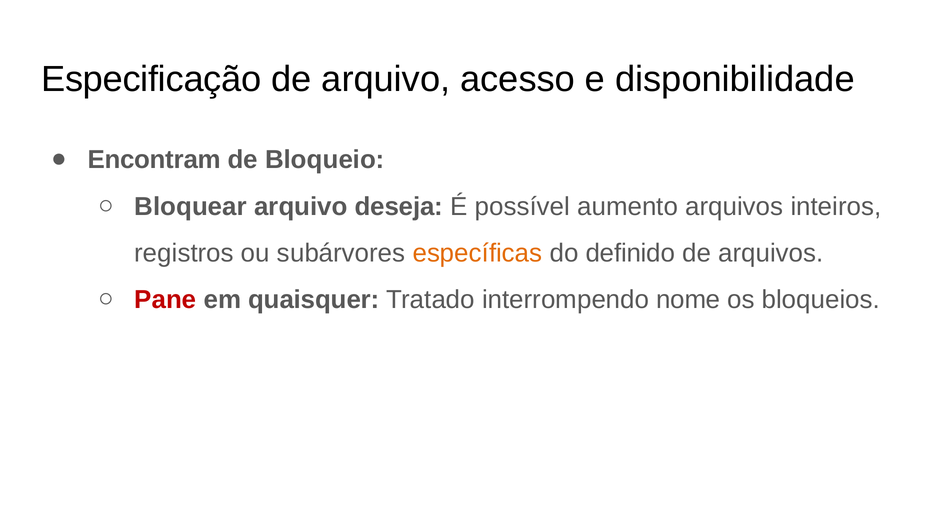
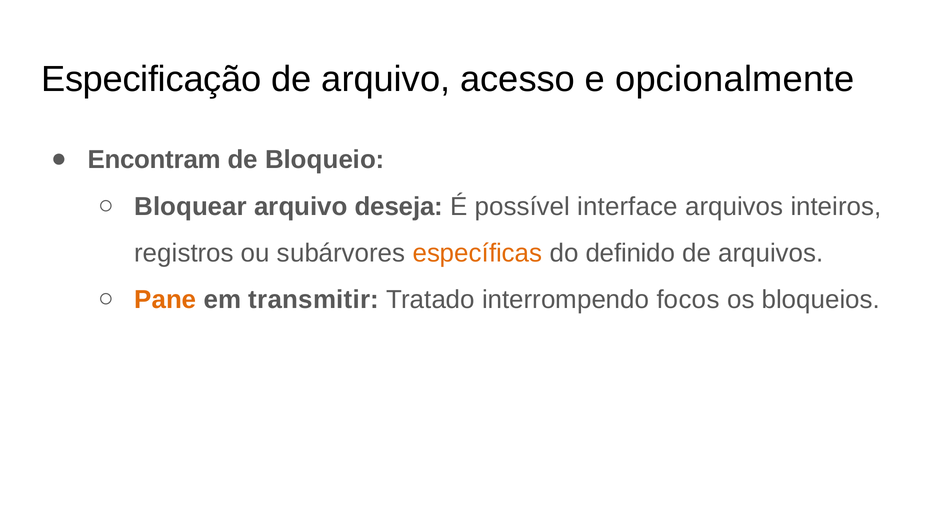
disponibilidade: disponibilidade -> opcionalmente (735, 79)
aumento: aumento -> interface (628, 206)
Pane colour: red -> orange (165, 300)
quaisquer: quaisquer -> transmitir (314, 300)
nome: nome -> focos (688, 300)
